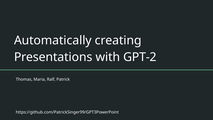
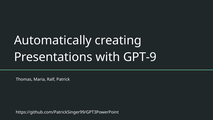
GPT-2: GPT-2 -> GPT-9 (140, 57)
